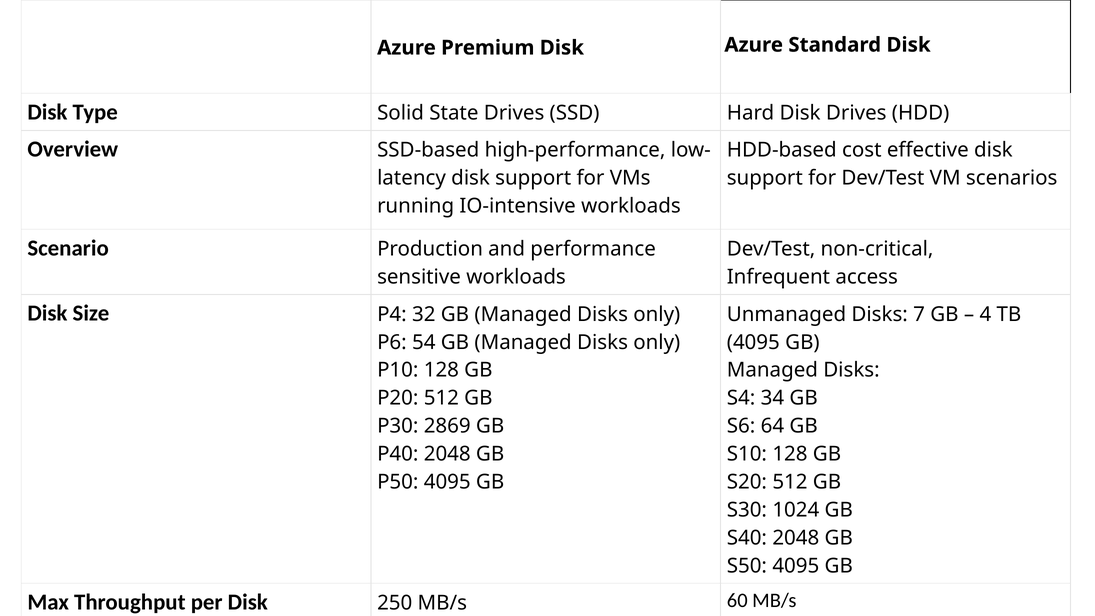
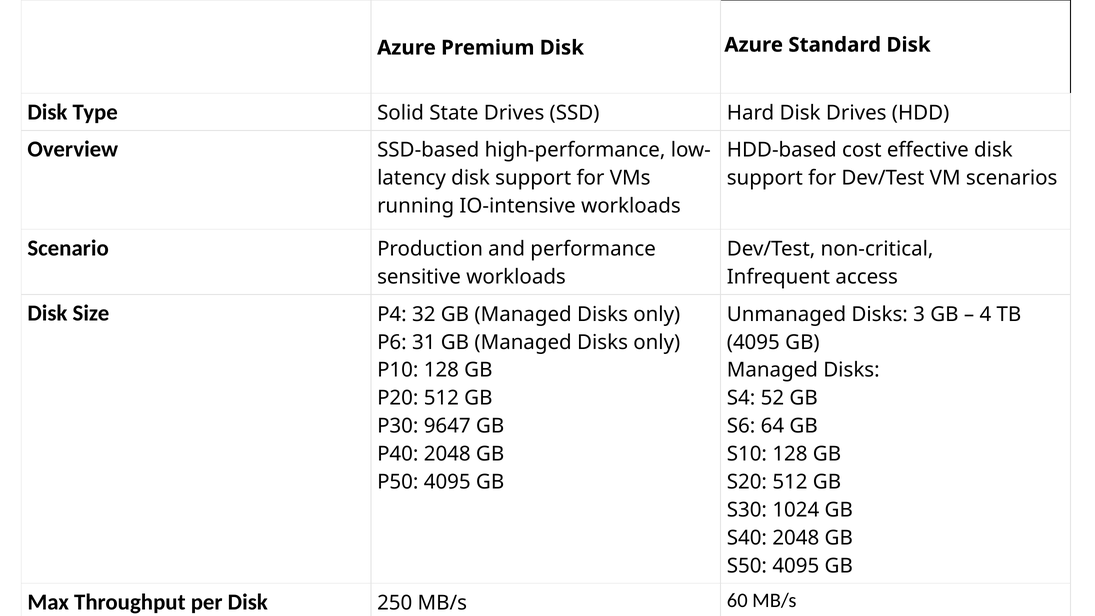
7: 7 -> 3 (919, 314)
54: 54 -> 31 (424, 342)
34: 34 -> 52 (772, 398)
2869: 2869 -> 9647 (447, 426)
